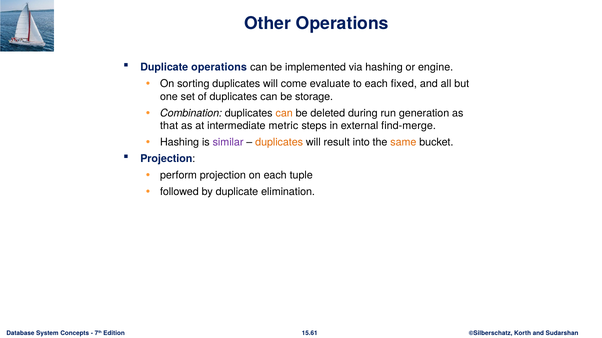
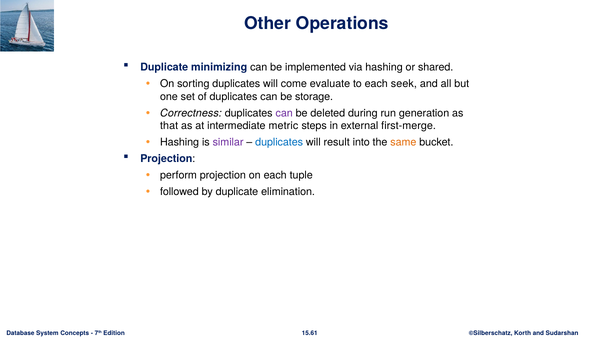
Duplicate operations: operations -> minimizing (219, 68)
engine: engine -> shared (436, 68)
fixed: fixed -> seek (404, 84)
Combination: Combination -> Correctness (191, 113)
can colour: orange -> purple (284, 113)
find-merge: find-merge -> first-merge (409, 126)
duplicates colour: orange -> blue (279, 143)
